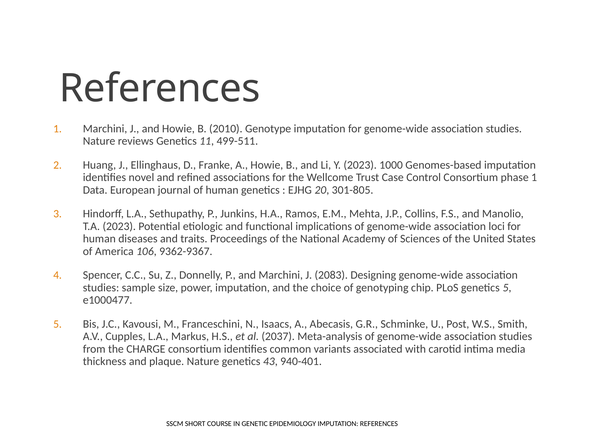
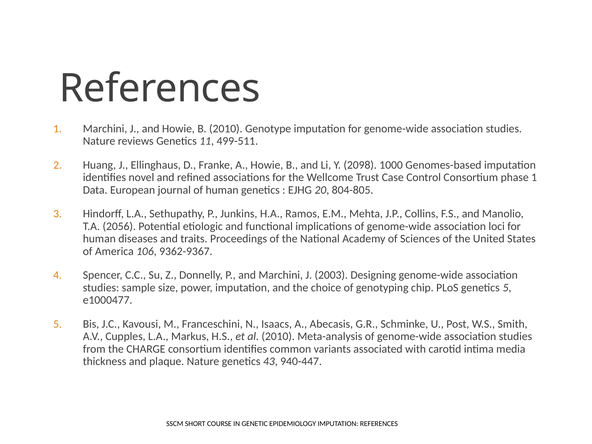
Y 2023: 2023 -> 2098 (360, 165)
301-805: 301-805 -> 804-805 (353, 190)
T.A 2023: 2023 -> 2056 (119, 226)
2083: 2083 -> 2003 (331, 275)
al 2037: 2037 -> 2010 (278, 336)
940-401: 940-401 -> 940-447 (301, 361)
